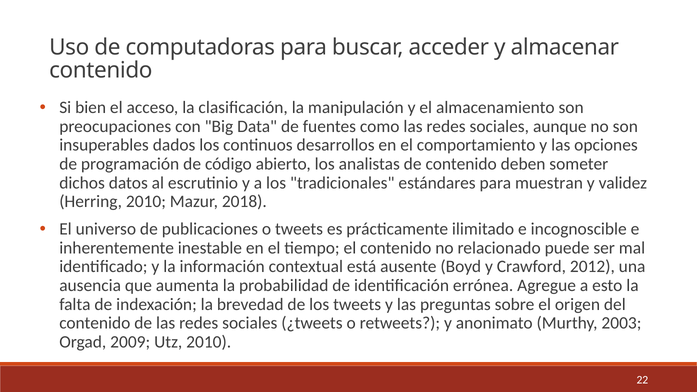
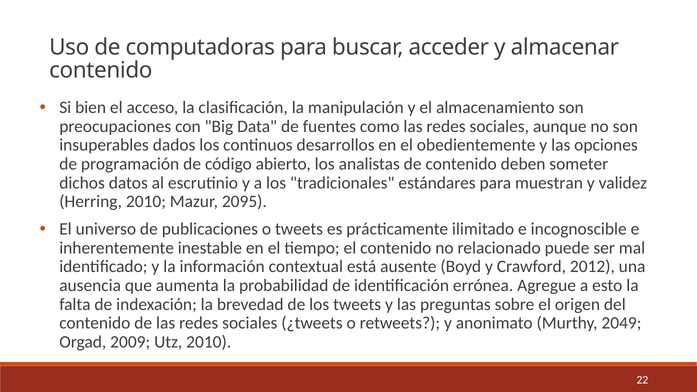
comportamiento: comportamiento -> obedientemente (476, 145)
2018: 2018 -> 2095 (244, 202)
2003: 2003 -> 2049 (621, 323)
